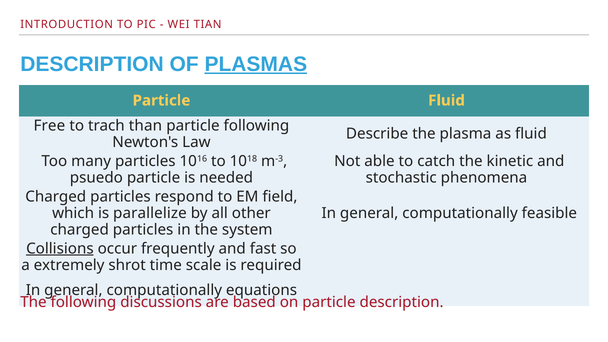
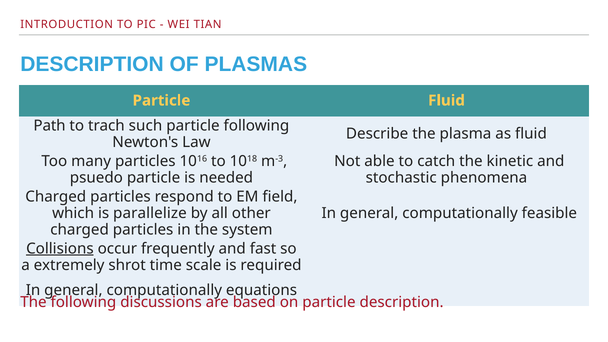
PLASMAS underline: present -> none (256, 64)
Free: Free -> Path (50, 126)
than: than -> such (145, 126)
